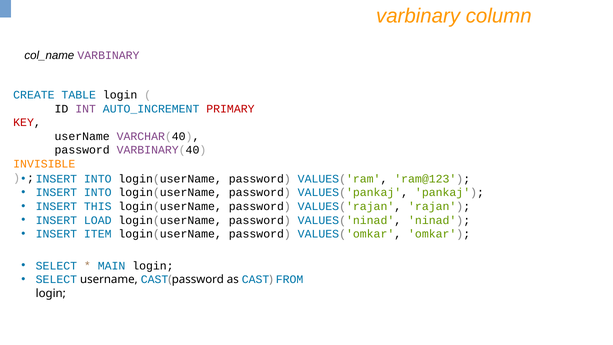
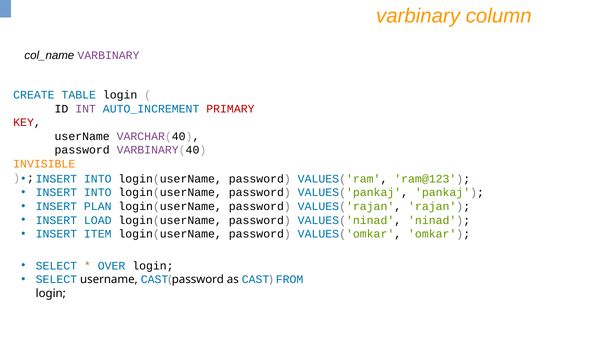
THIS: THIS -> PLAN (98, 206)
MAIN: MAIN -> OVER (112, 266)
